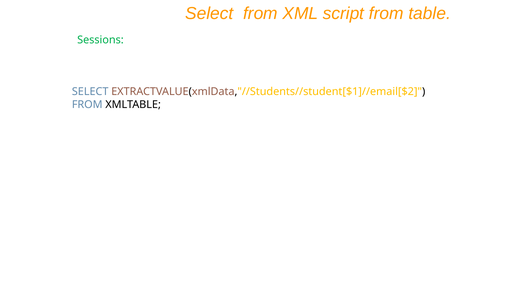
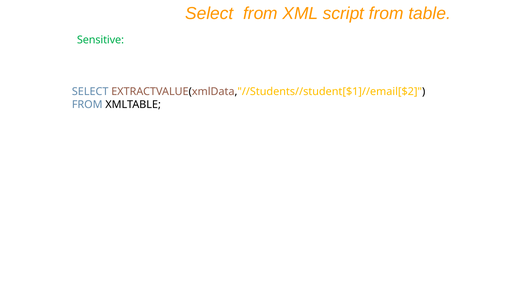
Sessions: Sessions -> Sensitive (100, 40)
